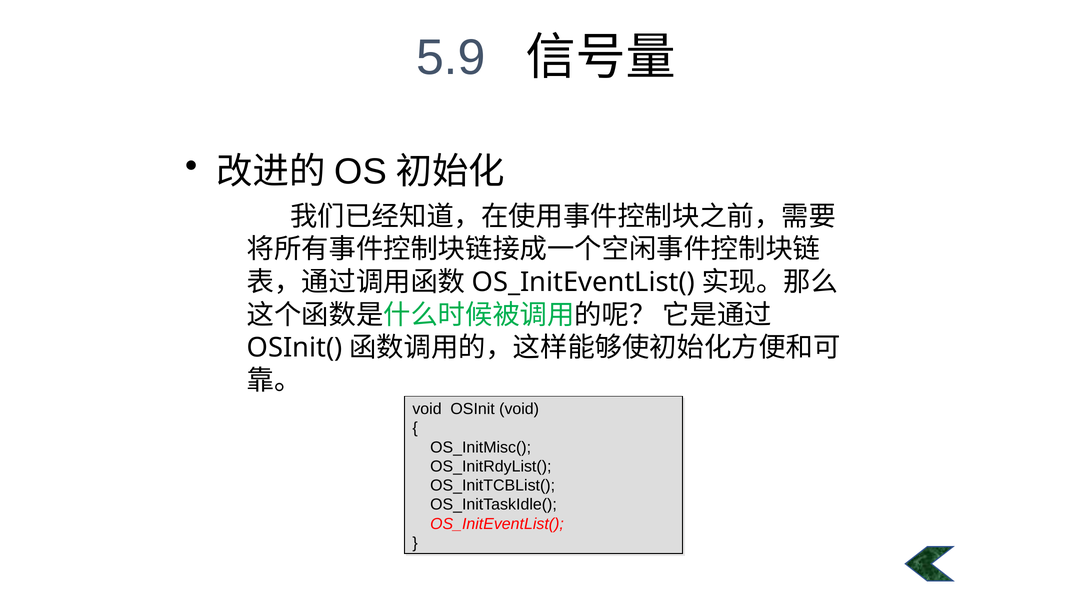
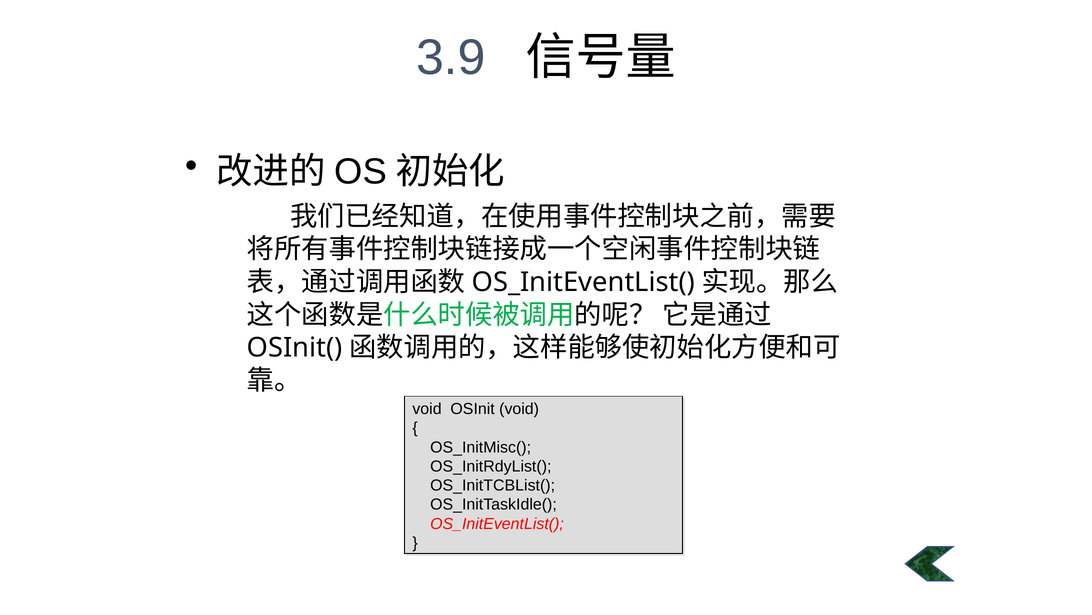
5.9: 5.9 -> 3.9 (451, 58)
